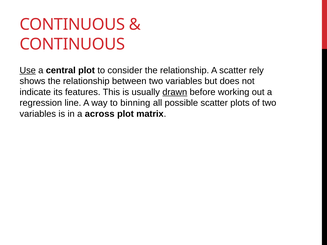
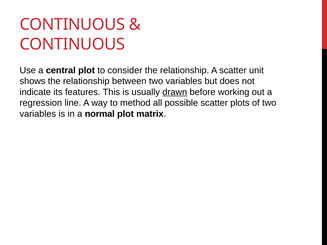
Use underline: present -> none (28, 70)
rely: rely -> unit (256, 70)
binning: binning -> method (135, 103)
across: across -> normal (100, 114)
